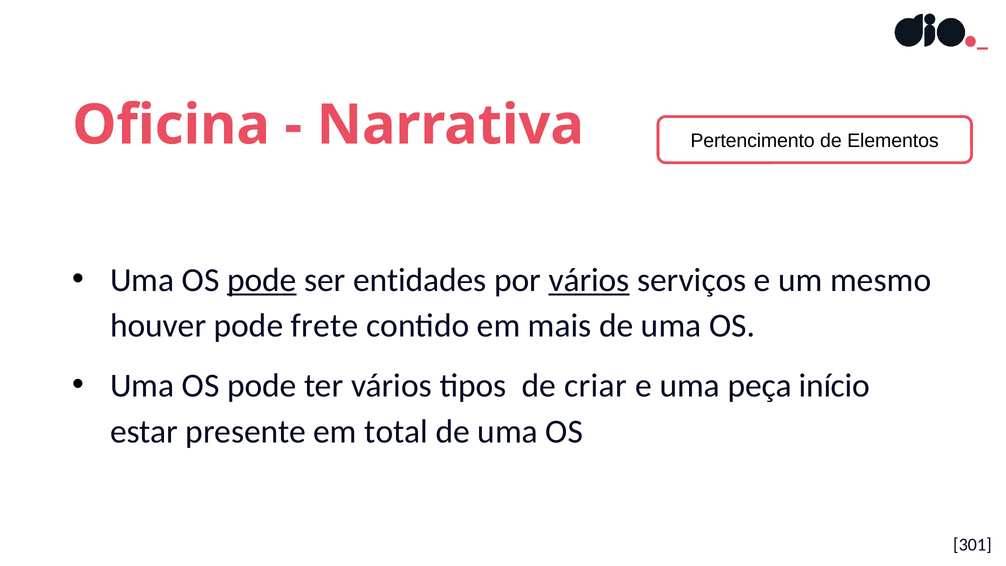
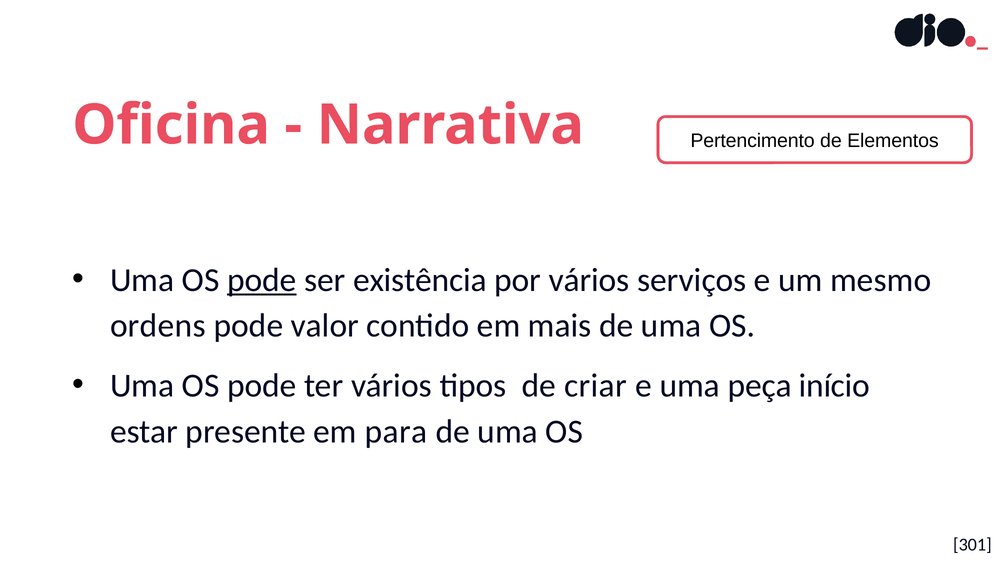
entidades: entidades -> existência (420, 280)
vários underline: present -> none (589, 280)
houver: houver -> ordens (158, 326)
frete: frete -> valor (325, 326)
total: total -> para (396, 432)
